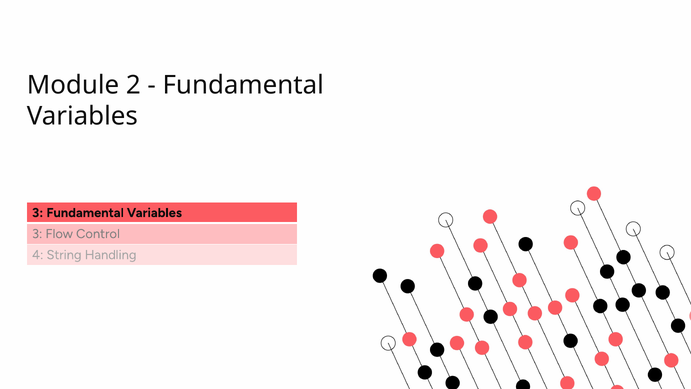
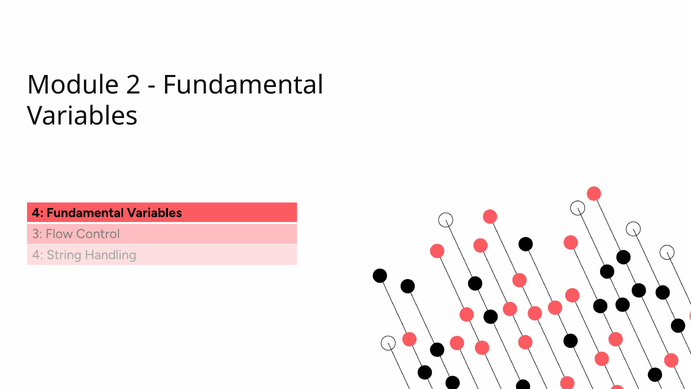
3: 3 -> 4 (38, 213)
